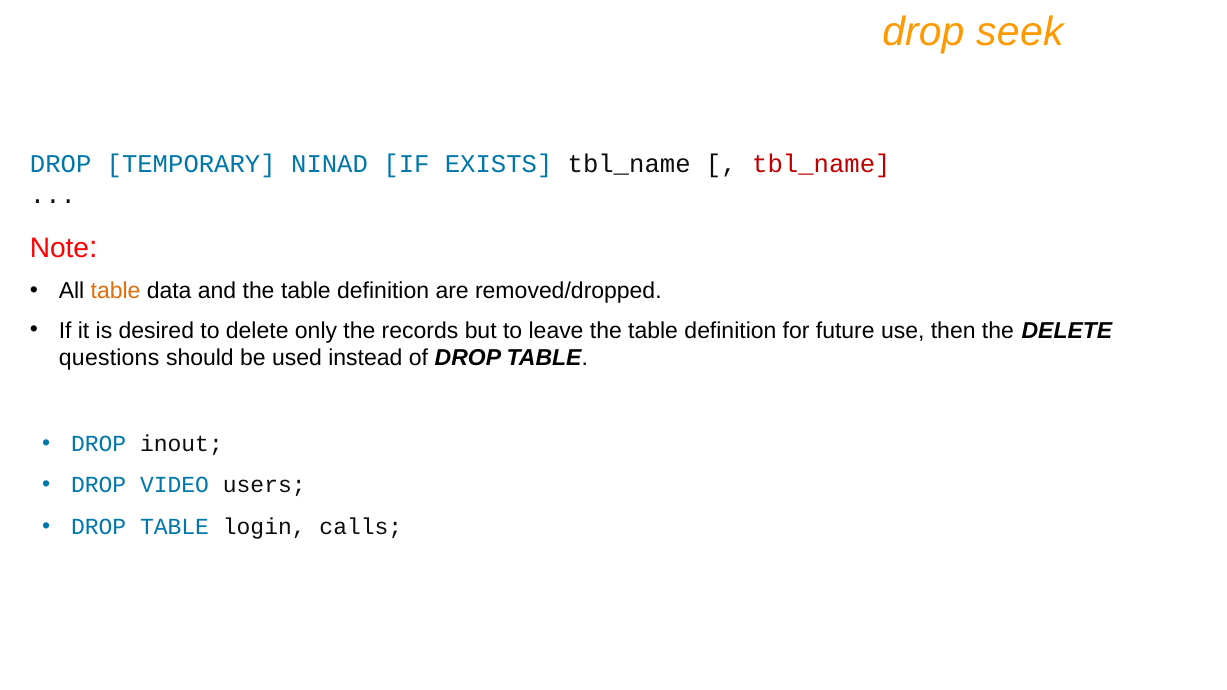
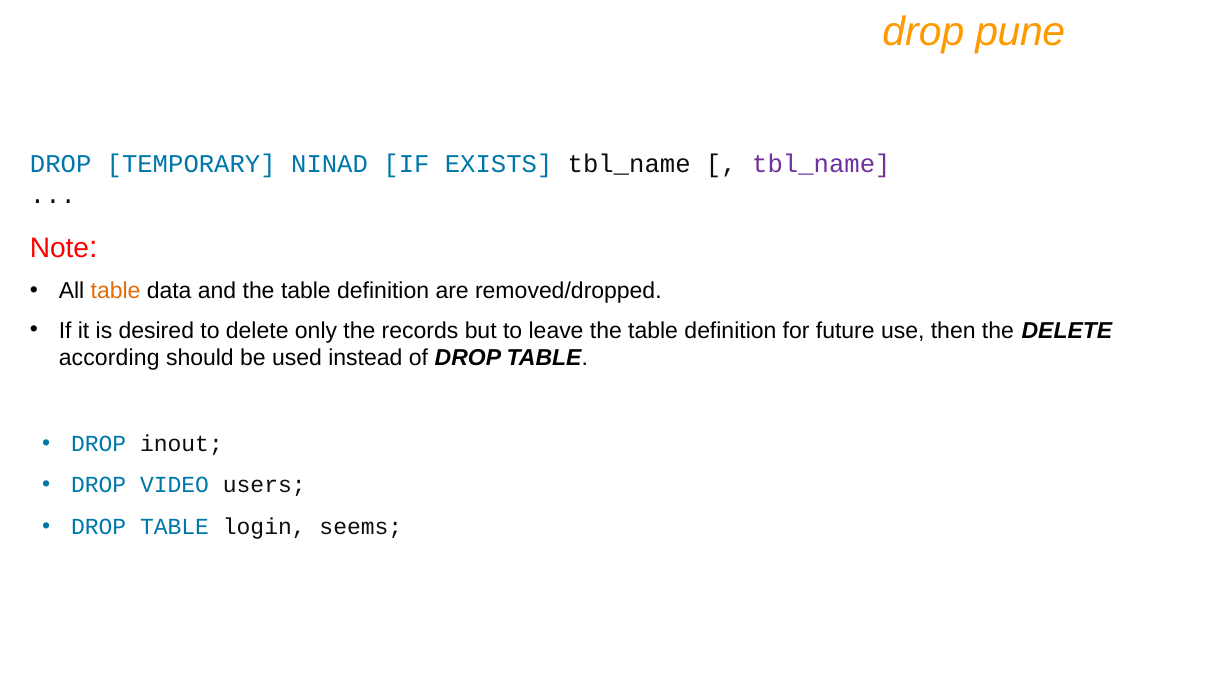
seek: seek -> pune (1020, 32)
tbl_name colour: red -> purple (821, 164)
questions: questions -> according (109, 358)
calls: calls -> seems (361, 527)
